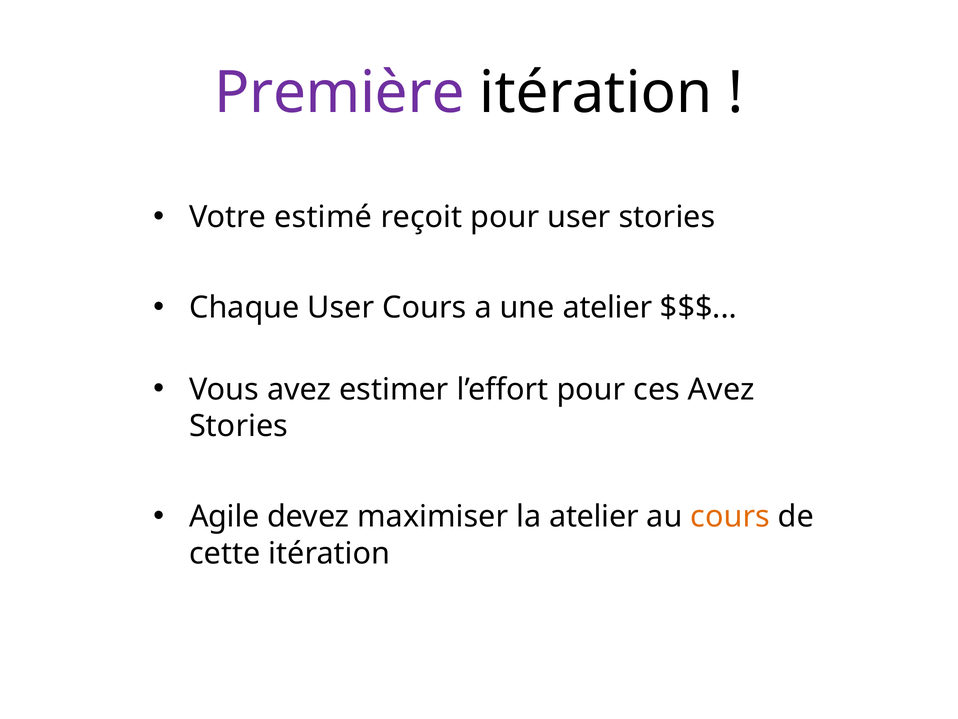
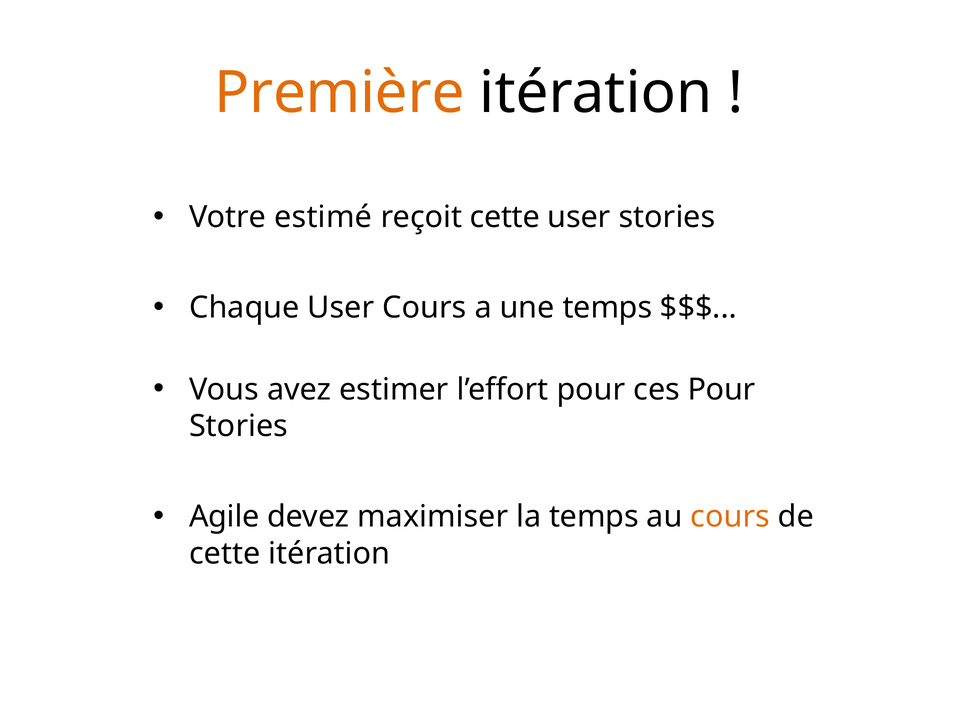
Première colour: purple -> orange (339, 93)
reçoit pour: pour -> cette (505, 217)
une atelier: atelier -> temps (607, 307)
ces Avez: Avez -> Pour (722, 389)
la atelier: atelier -> temps (594, 516)
